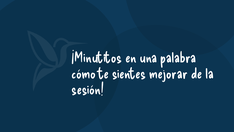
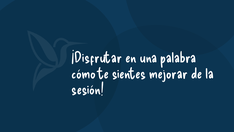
¡Minutitos: ¡Minutitos -> ¡Disfrutar (97, 58)
